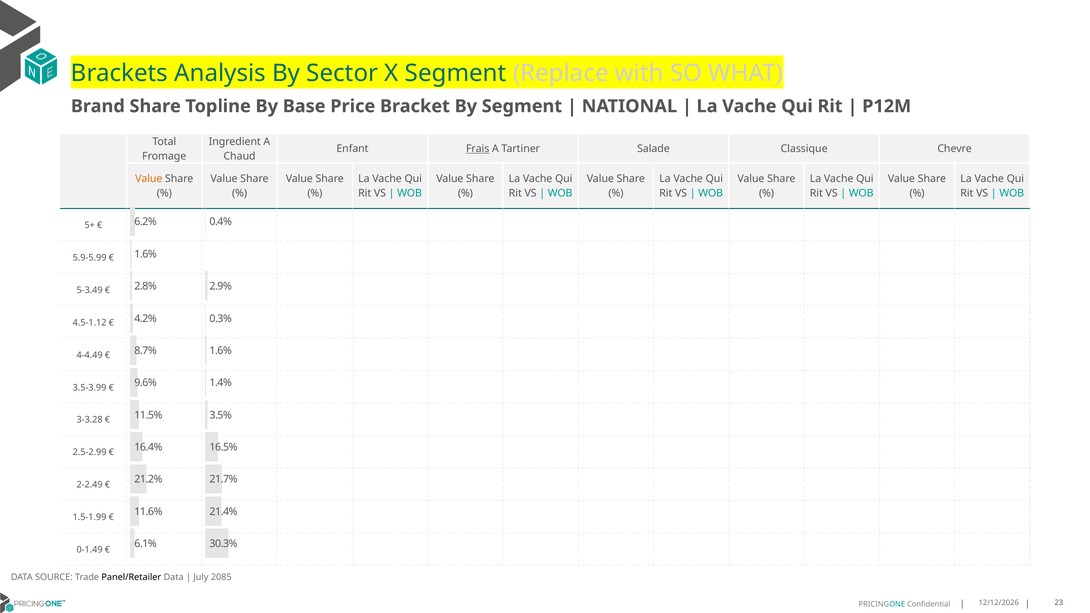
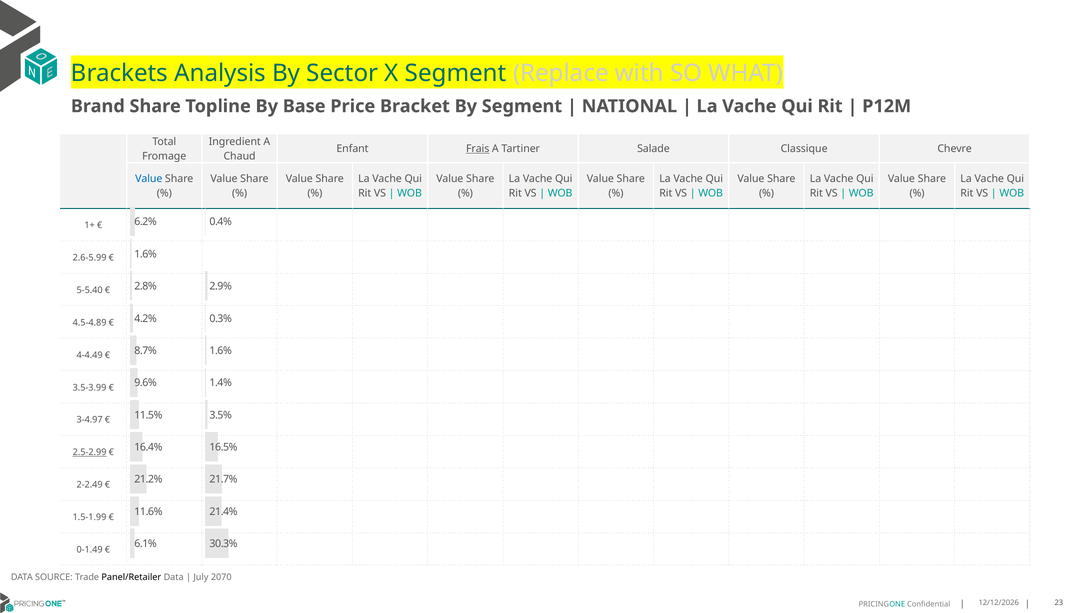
Value colour: orange -> blue (149, 179)
5+: 5+ -> 1+ (90, 225)
5.9-5.99: 5.9-5.99 -> 2.6-5.99 (90, 258)
5-3.49: 5-3.49 -> 5-5.40 (90, 290)
4.5-1.12: 4.5-1.12 -> 4.5-4.89 (90, 323)
3-3.28: 3-3.28 -> 3-4.97 (90, 420)
2.5-2.99 underline: none -> present (90, 452)
2085: 2085 -> 2070 (221, 577)
